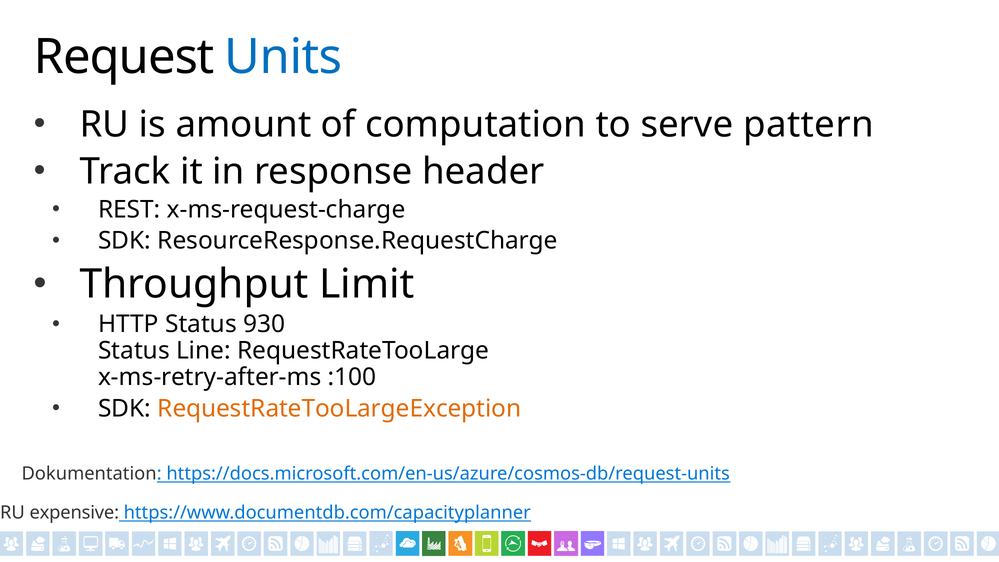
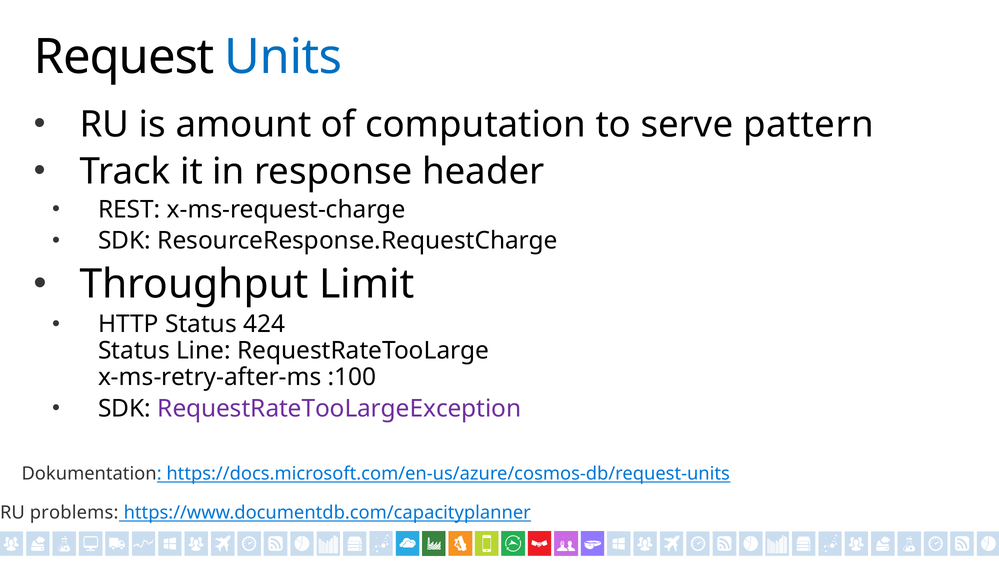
930: 930 -> 424 (264, 324)
RequestRateTooLargeException colour: orange -> purple (339, 408)
expensive: expensive -> problems (74, 513)
